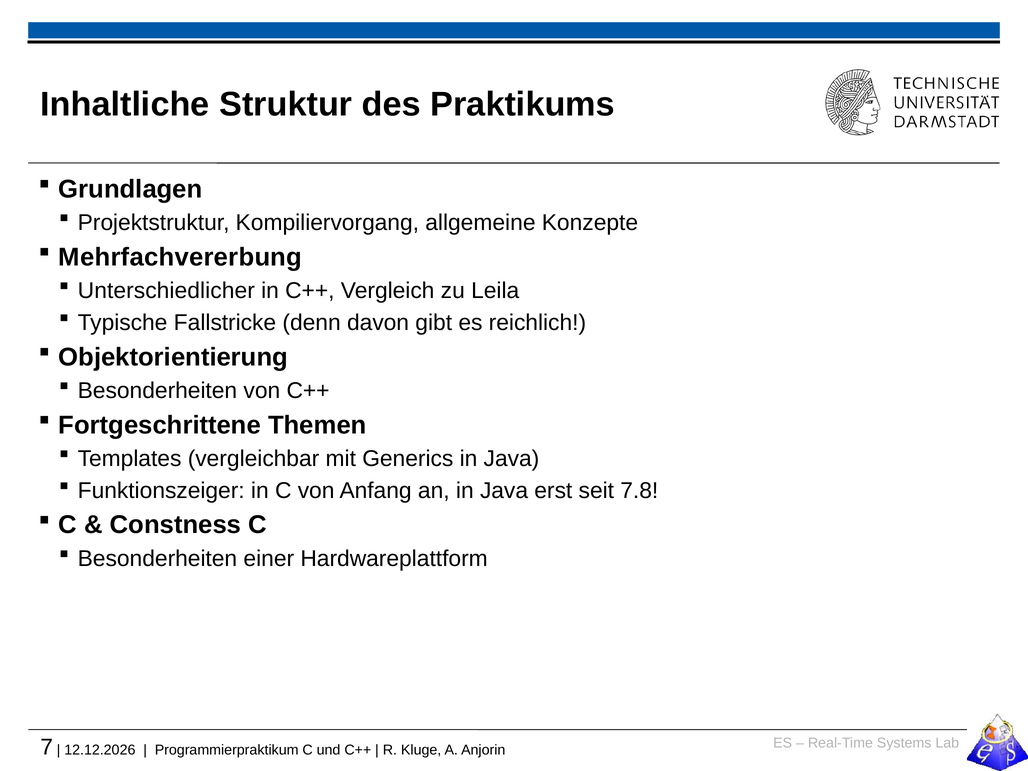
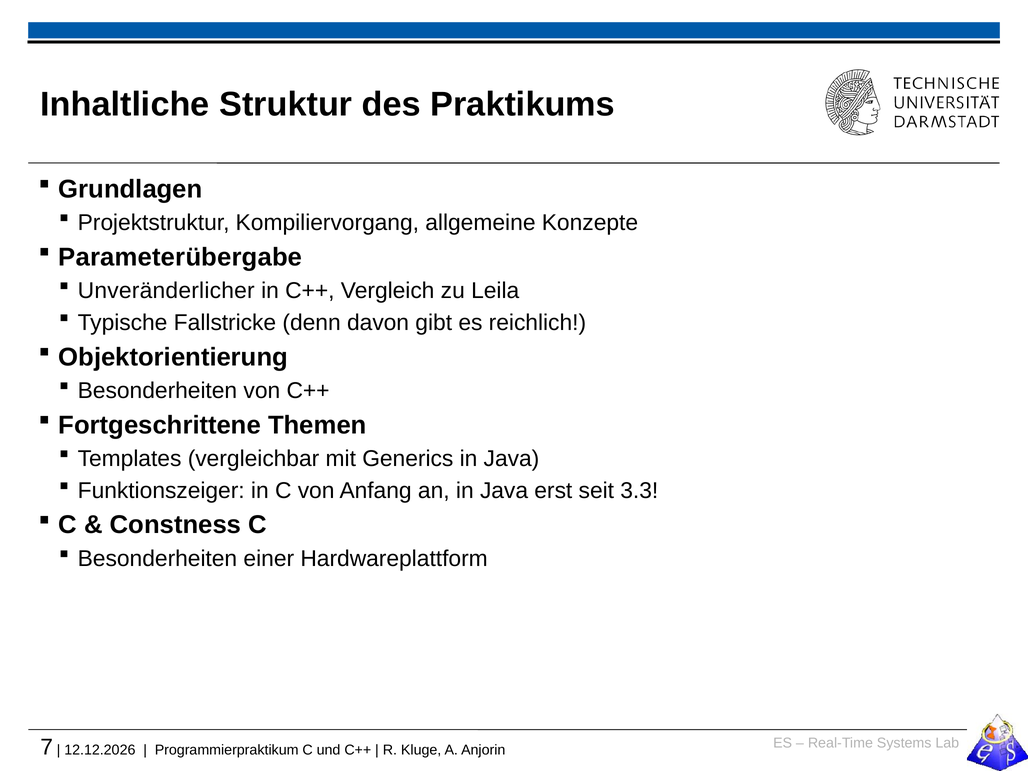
Mehrfachvererbung: Mehrfachvererbung -> Parameterübergabe (180, 257)
Unterschiedlicher: Unterschiedlicher -> Unveränderlicher (166, 291)
7.8: 7.8 -> 3.3 (639, 491)
